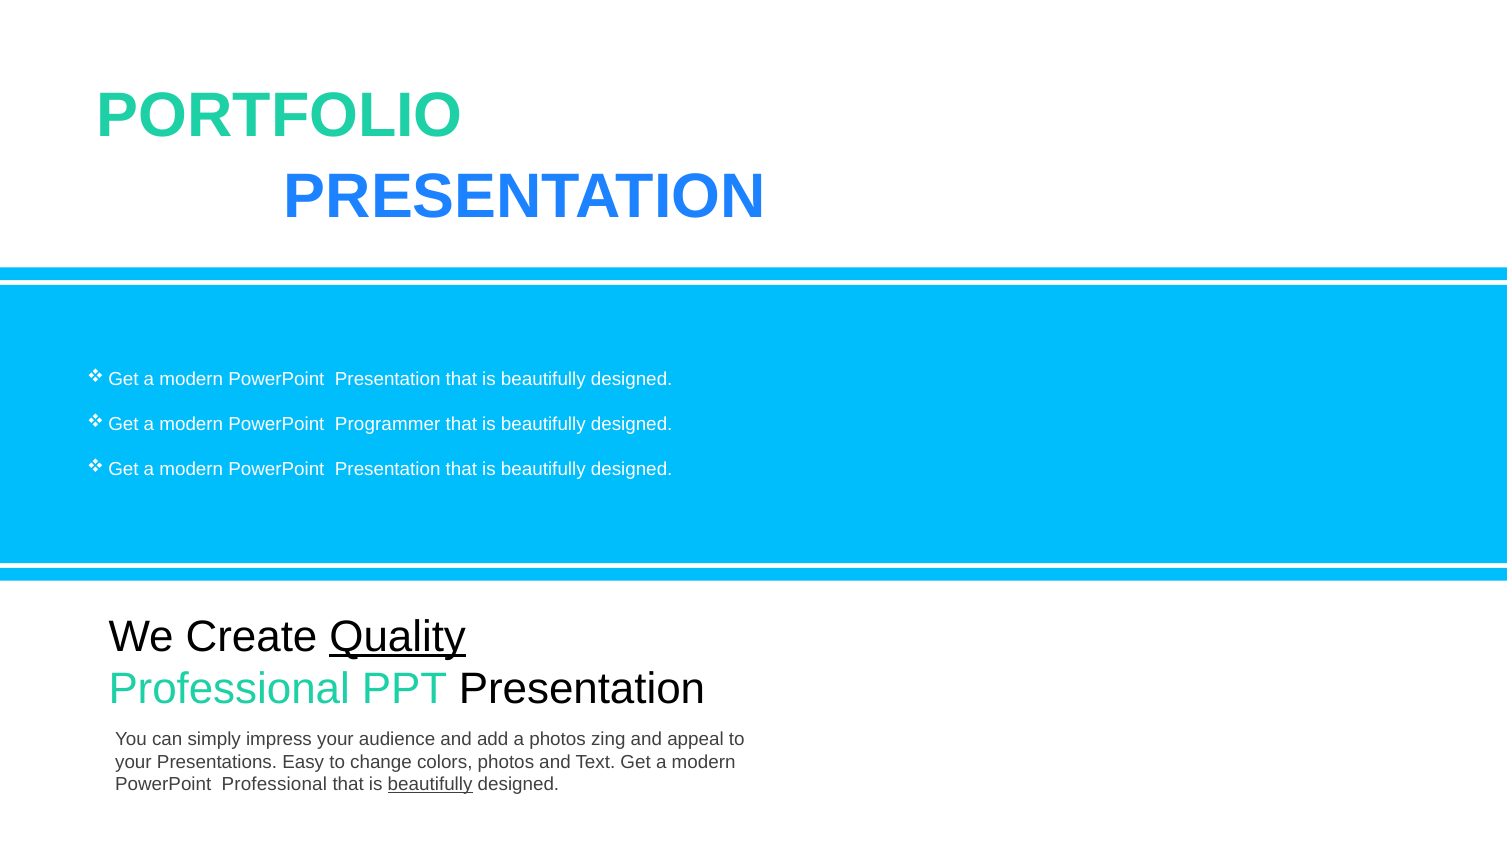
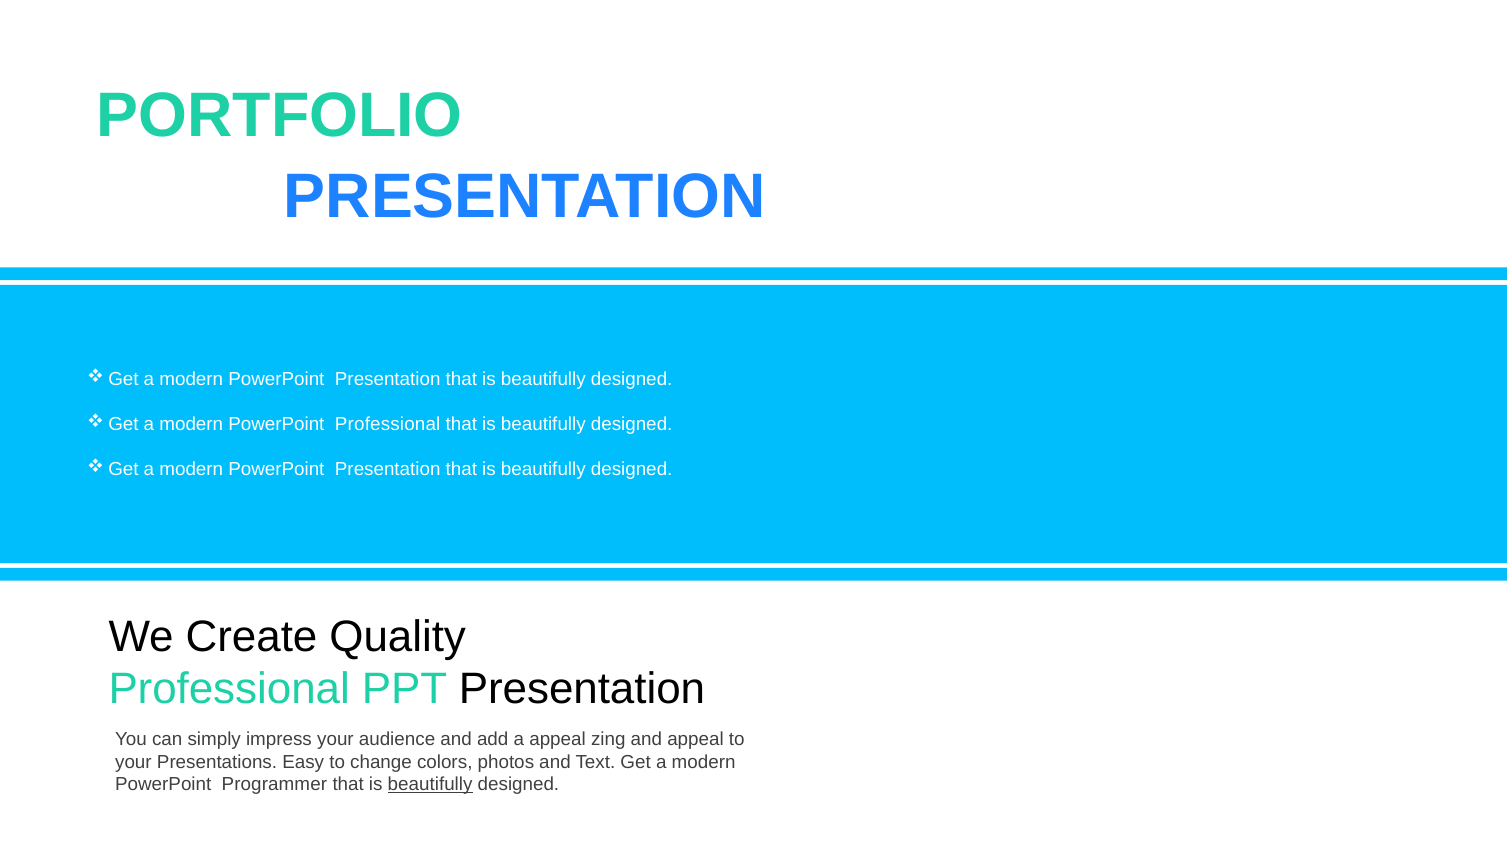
PowerPoint Programmer: Programmer -> Professional (388, 424)
Quality underline: present -> none (398, 636)
a photos: photos -> appeal (558, 739)
PowerPoint Professional: Professional -> Programmer (274, 784)
